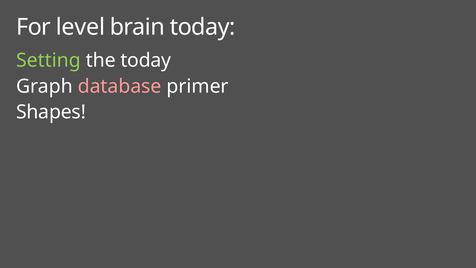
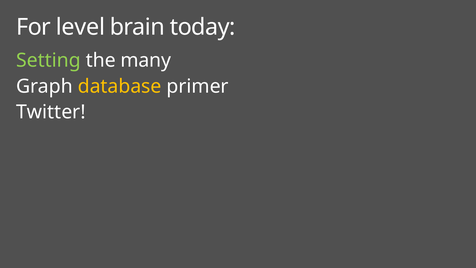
the today: today -> many (146, 60)
database colour: pink -> yellow (120, 86)
Shapes: Shapes -> Twitter (51, 112)
